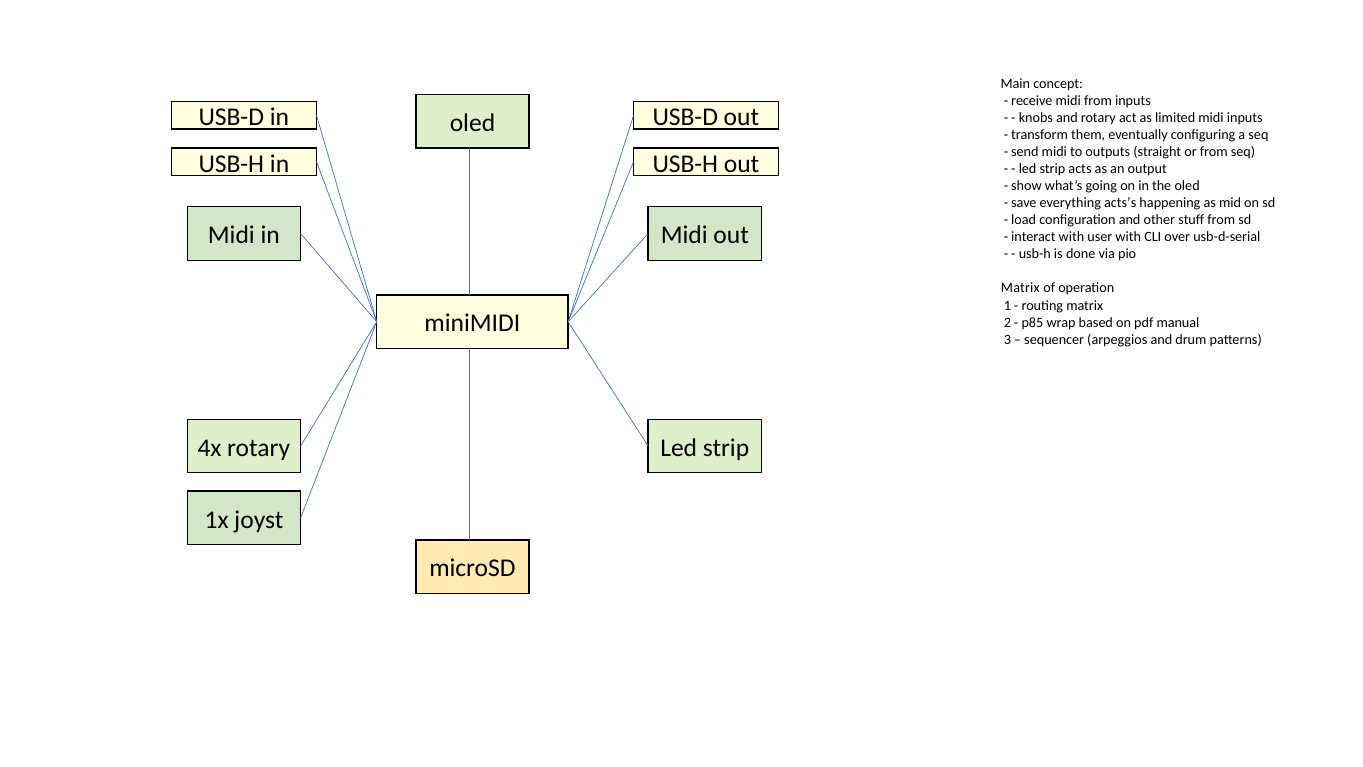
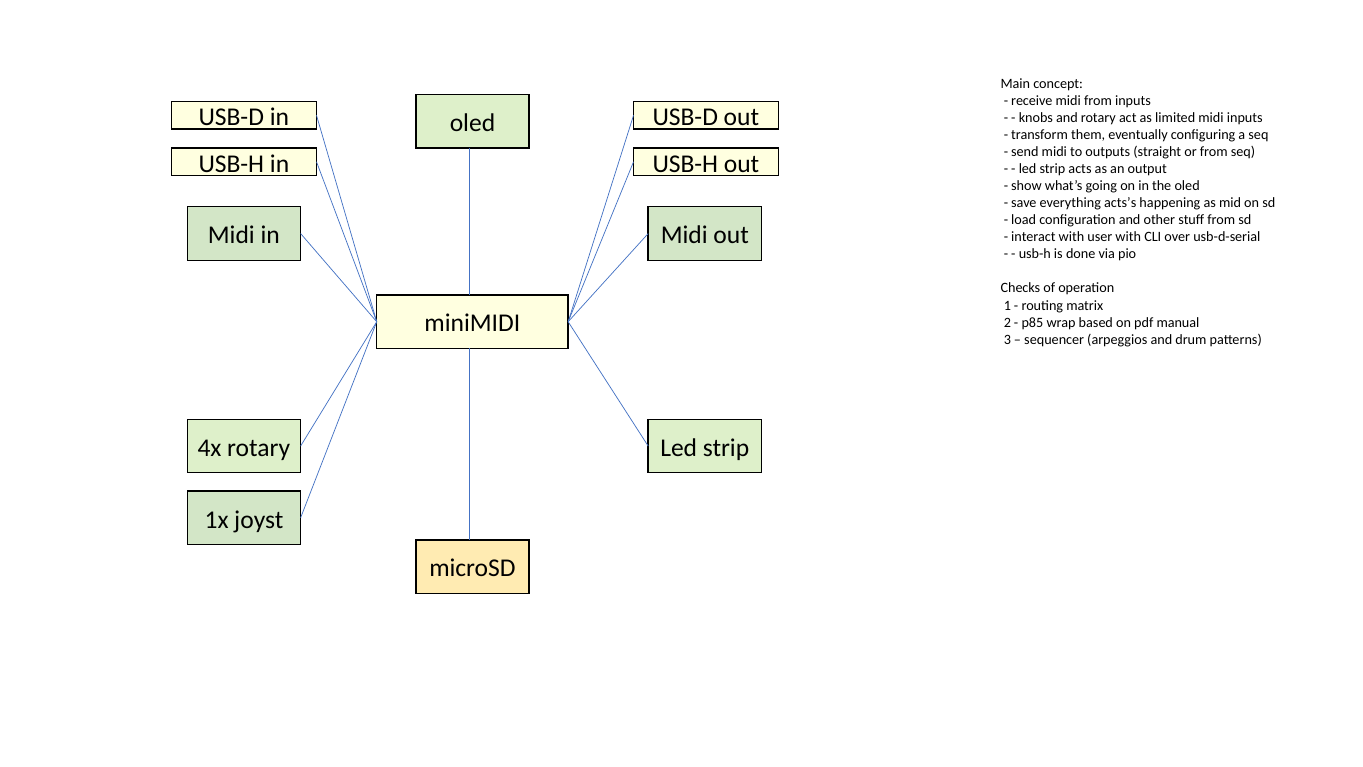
Matrix: Matrix -> Checks (1020, 288)
